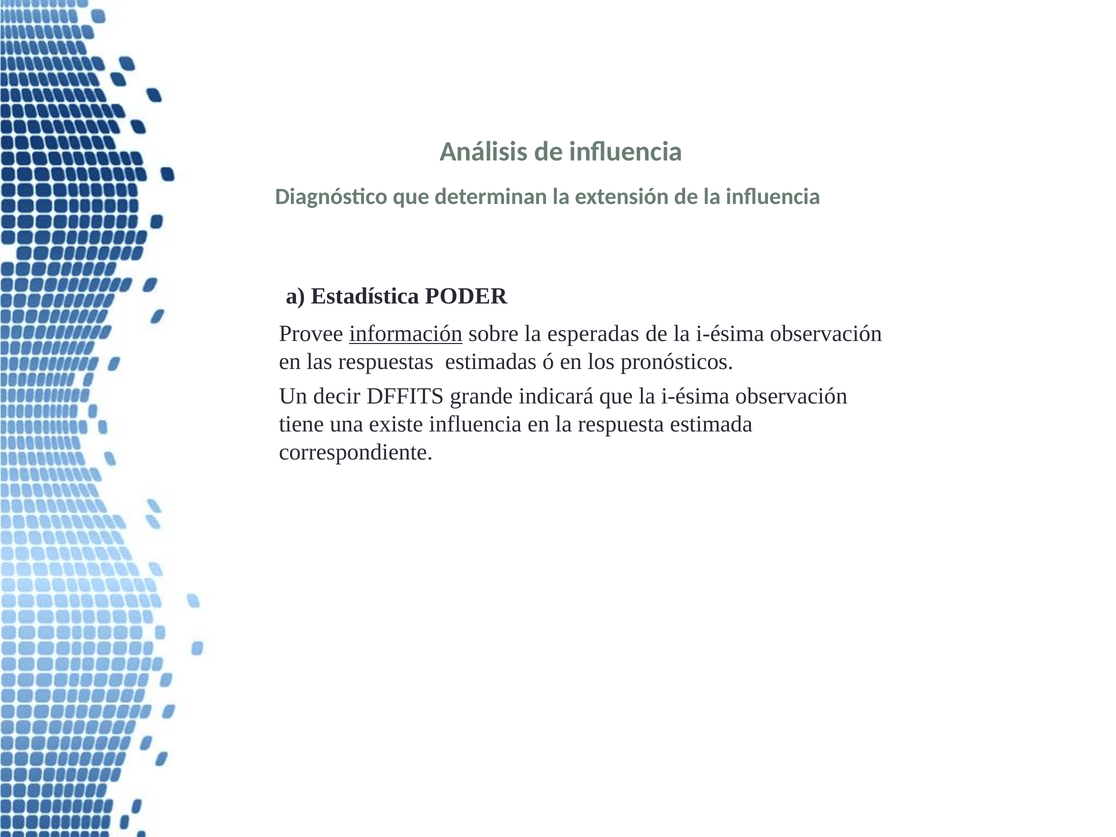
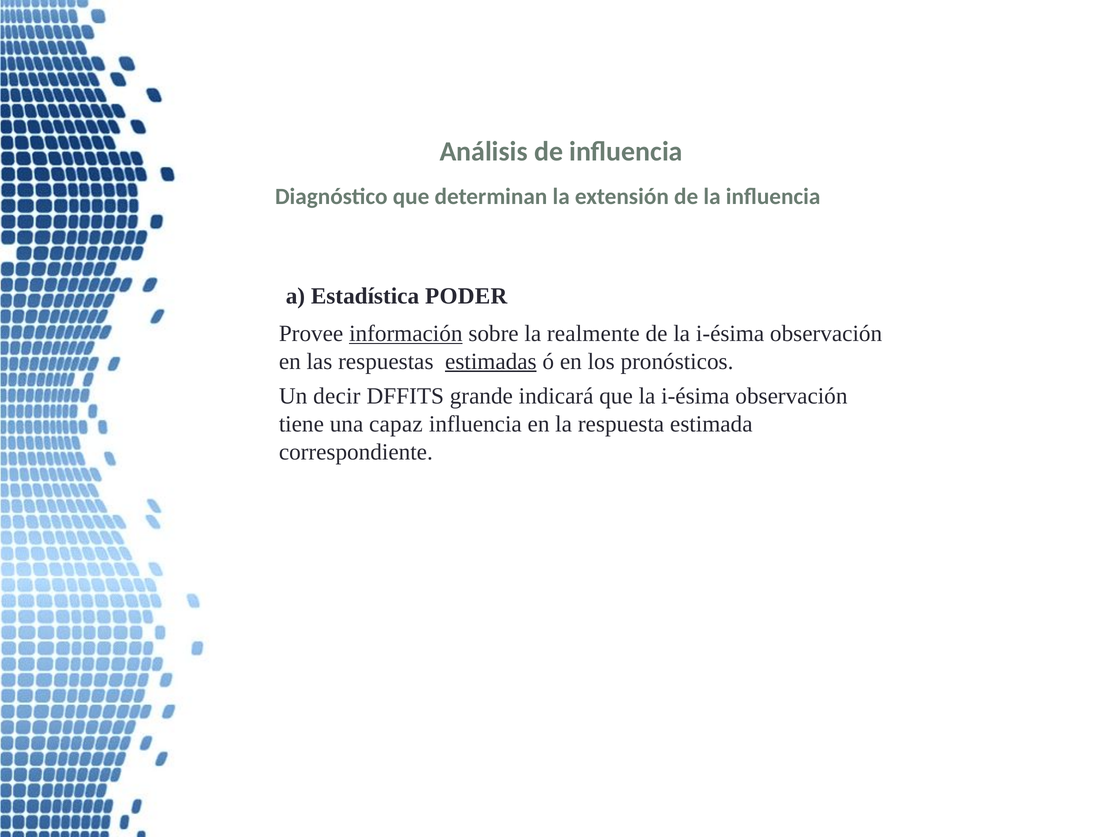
esperadas: esperadas -> realmente (593, 333)
estimadas underline: none -> present (491, 361)
existe: existe -> capaz (396, 424)
